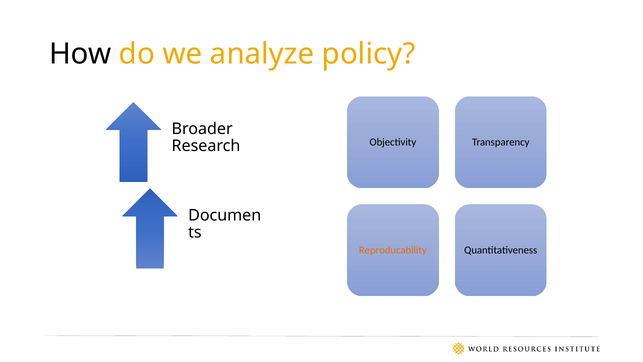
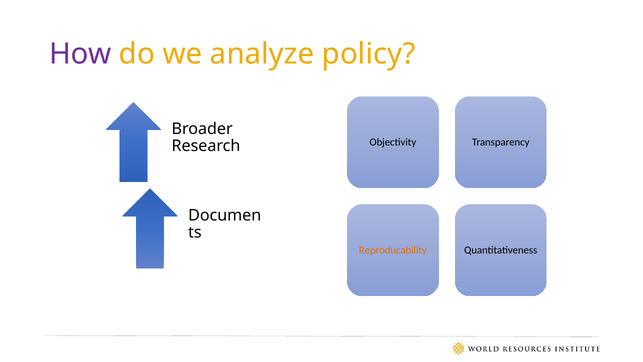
How colour: black -> purple (80, 54)
